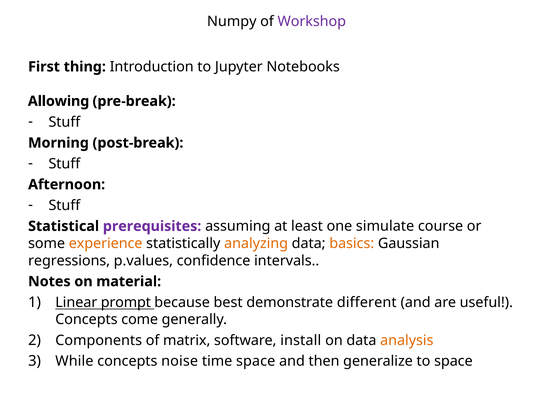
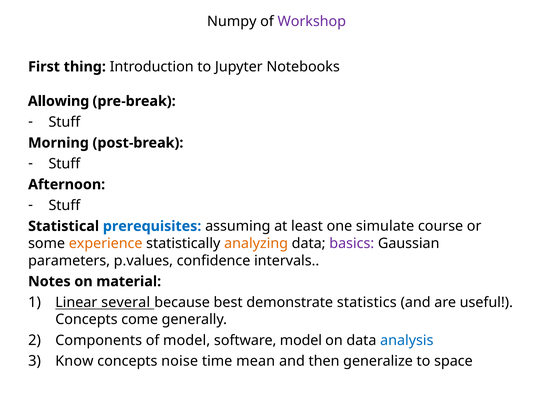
prerequisites colour: purple -> blue (152, 226)
basics colour: orange -> purple (352, 243)
regressions: regressions -> parameters (69, 261)
prompt: prompt -> several (126, 302)
different: different -> statistics (367, 302)
of matrix: matrix -> model (187, 340)
software install: install -> model (301, 340)
analysis colour: orange -> blue (407, 340)
While: While -> Know (74, 361)
time space: space -> mean (256, 361)
